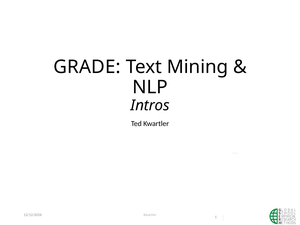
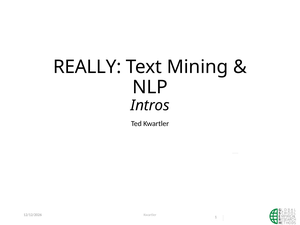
GRADE: GRADE -> REALLY (87, 67)
